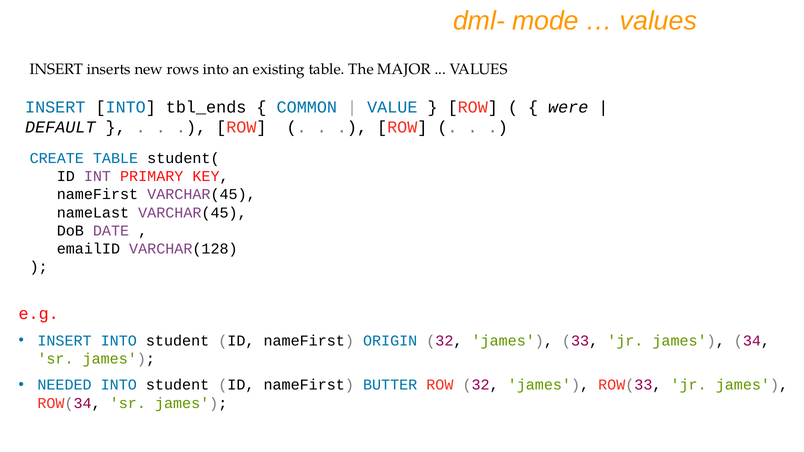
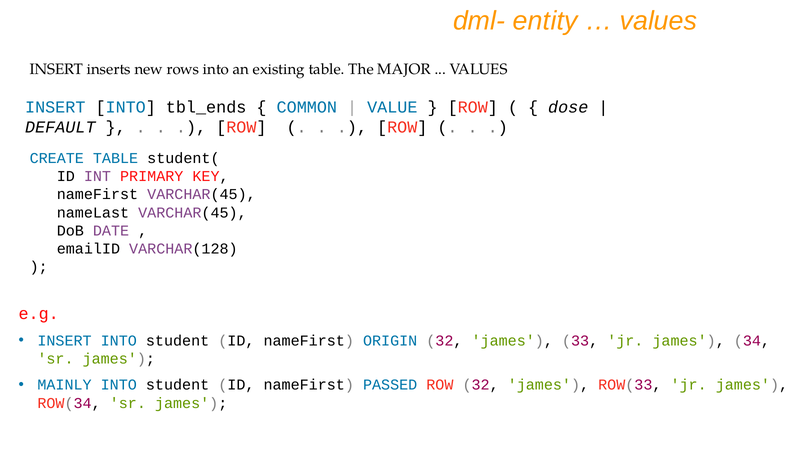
mode: mode -> entity (545, 21)
were: were -> dose (568, 107)
NEEDED: NEEDED -> MAINLY (65, 385)
BUTTER: BUTTER -> PASSED (390, 385)
